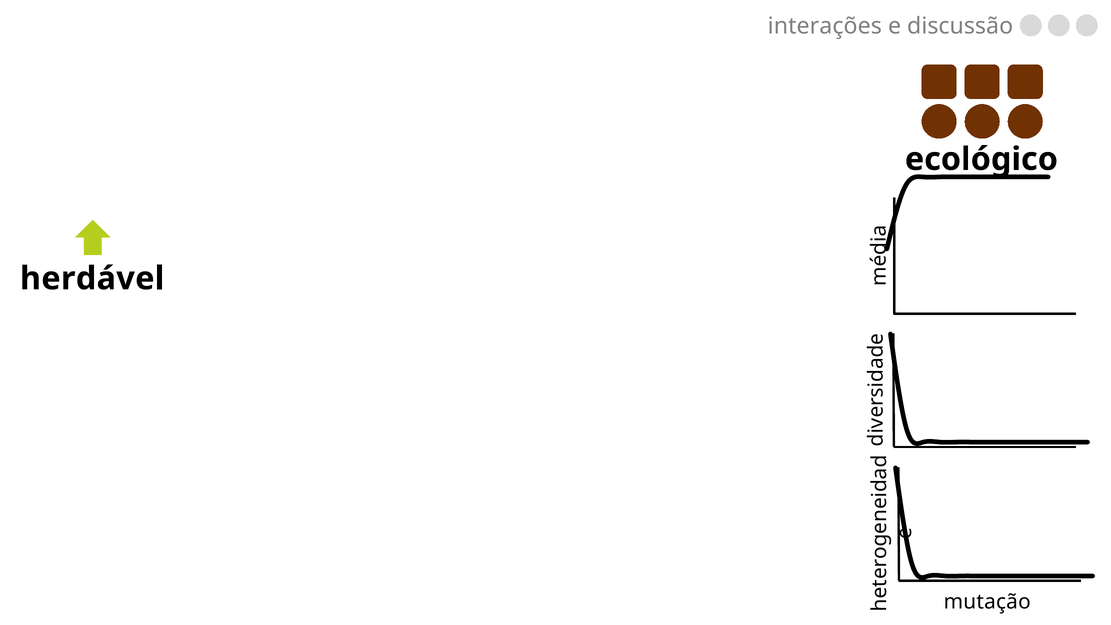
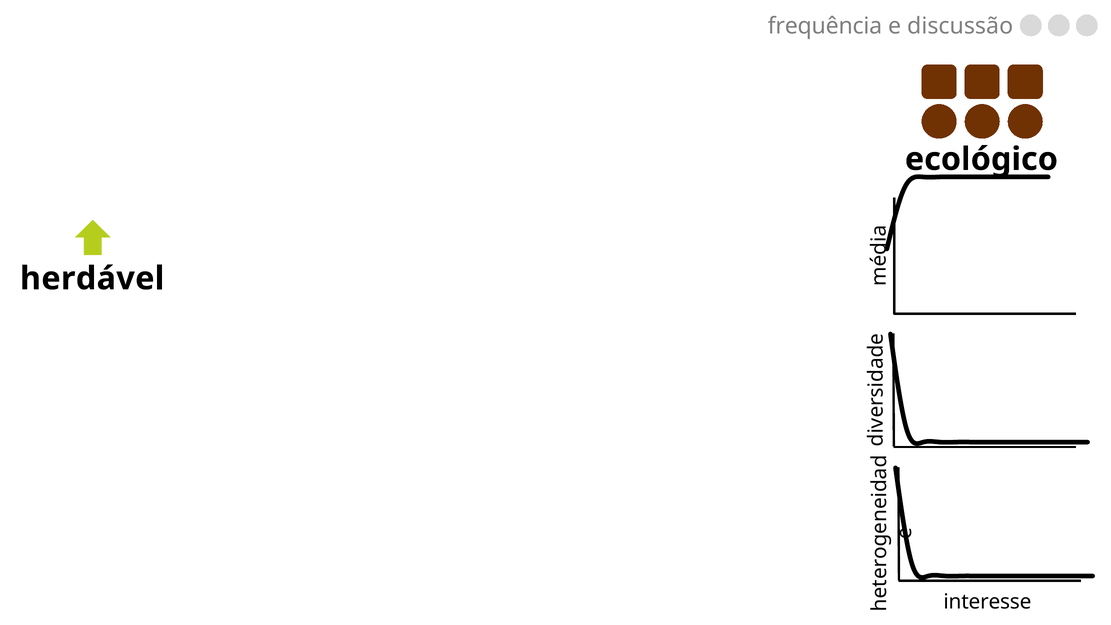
interações: interações -> frequência (825, 26)
mutação: mutação -> interesse (987, 602)
